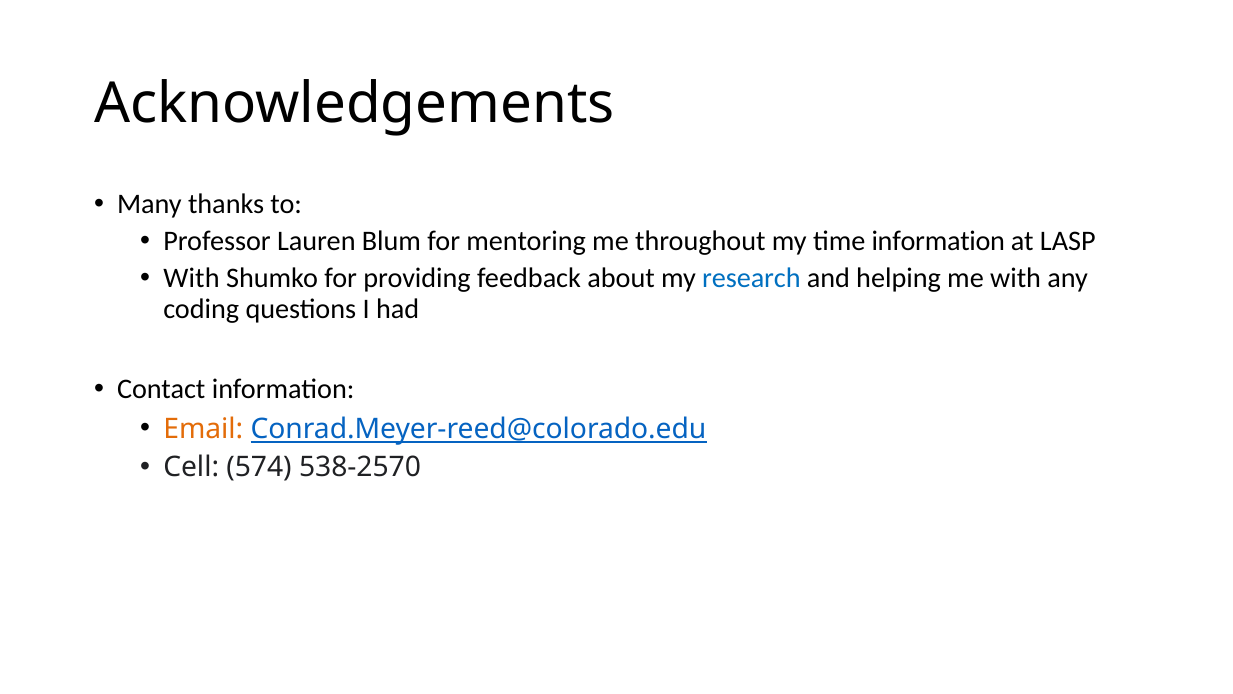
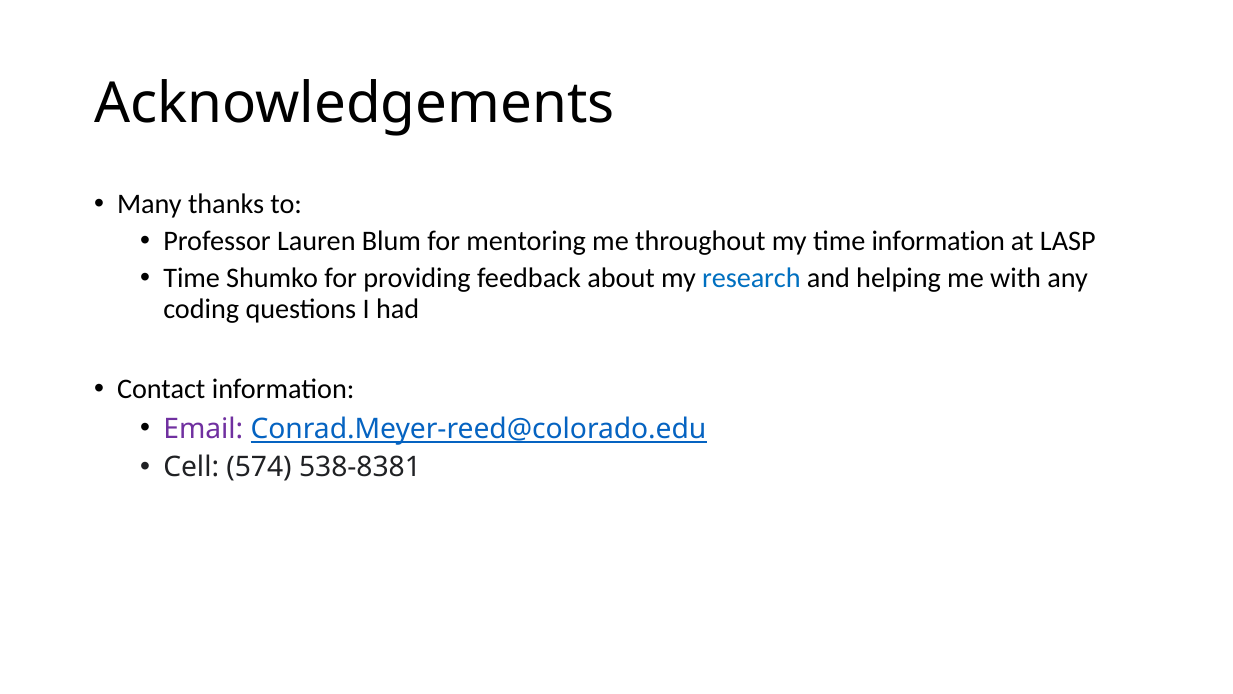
With: With -> Time (192, 278)
Email colour: orange -> purple (203, 429)
538-2570: 538-2570 -> 538-8381 (360, 467)
